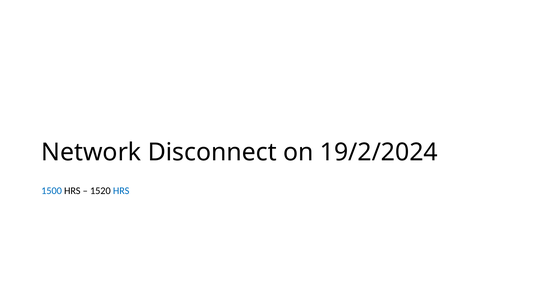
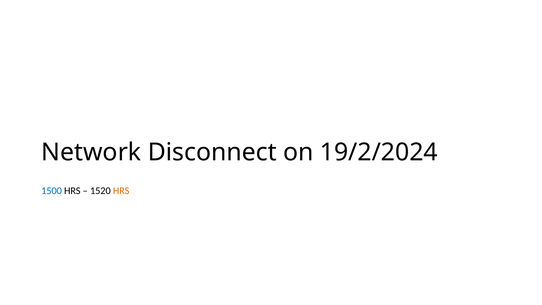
HRS colour: blue -> orange (121, 191)
